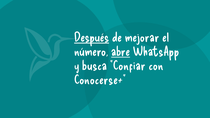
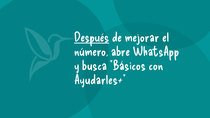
abre underline: present -> none (121, 52)
Confiar: Confiar -> Básicos (128, 66)
Conocerse+: Conocerse+ -> Ayudarles+ (100, 80)
